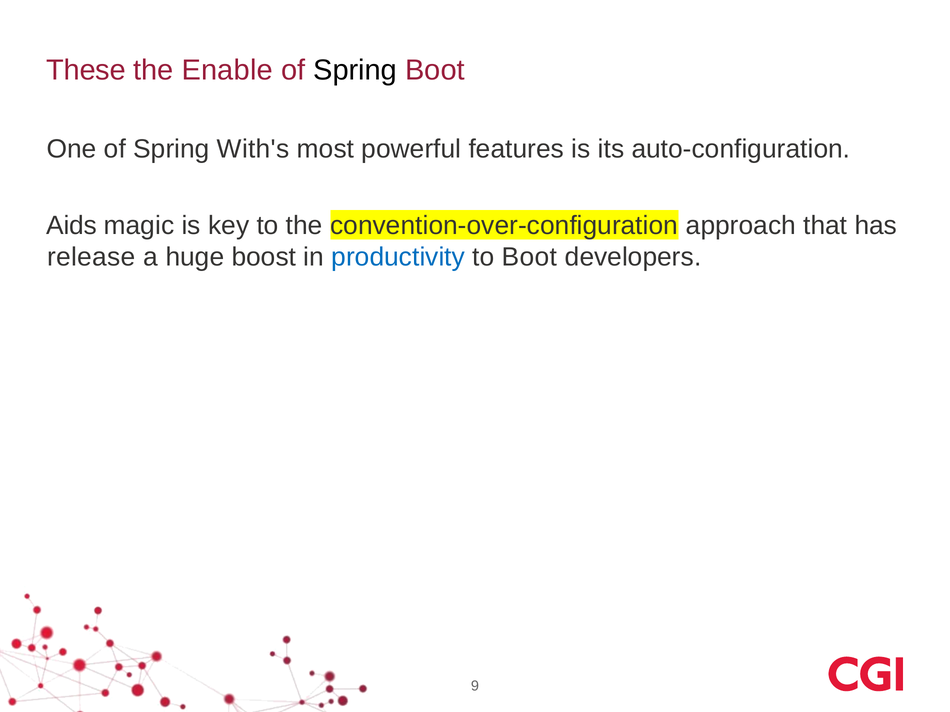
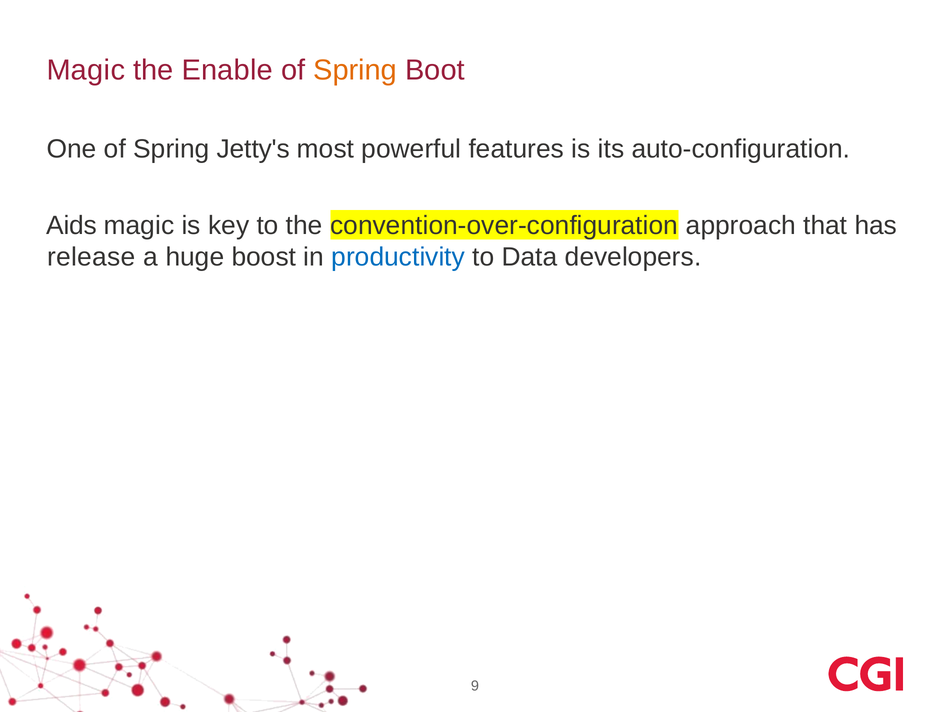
These: These -> Magic (86, 70)
Spring colour: black -> orange (355, 70)
With's: With's -> Jetty's (253, 149)
to Boot: Boot -> Data (529, 257)
